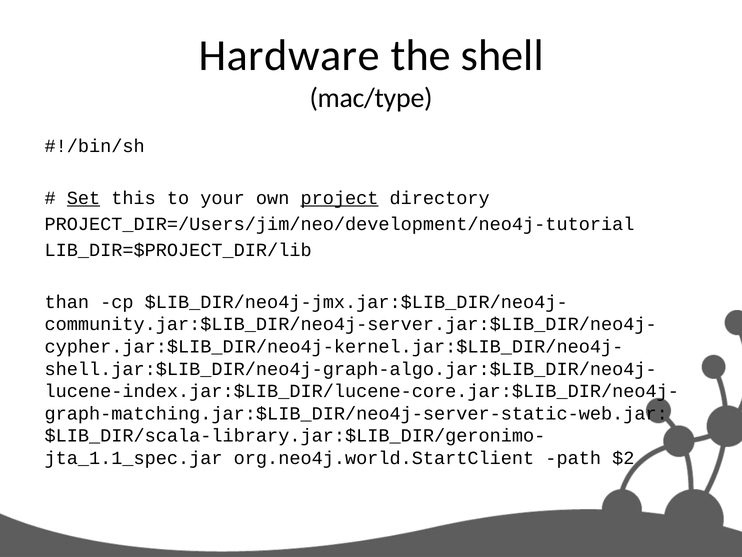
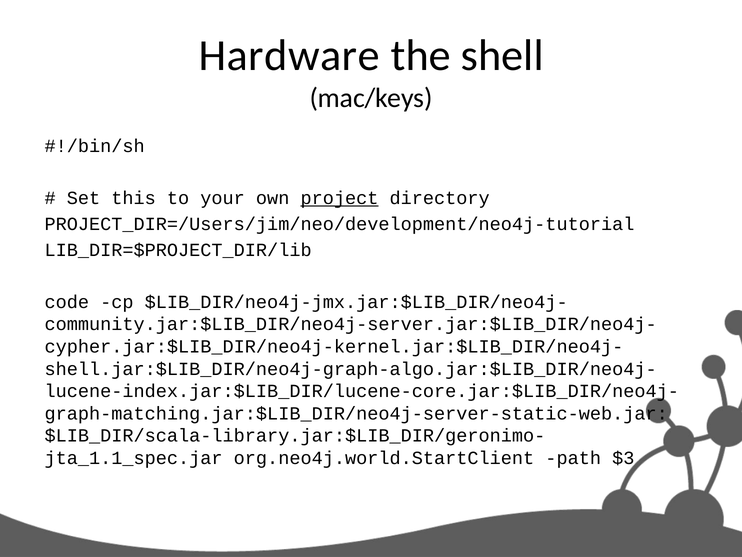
mac/type: mac/type -> mac/keys (371, 98)
Set underline: present -> none (83, 198)
than: than -> code (67, 302)
$2: $2 -> $3 (623, 458)
